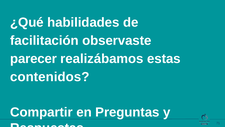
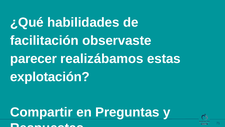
contenidos: contenidos -> explotación (50, 77)
